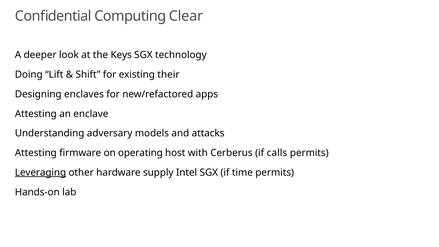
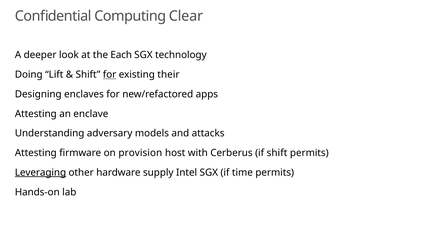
Keys: Keys -> Each (121, 55)
for underline: none -> present (110, 75)
operating: operating -> provision (140, 153)
if calls: calls -> shift (277, 153)
